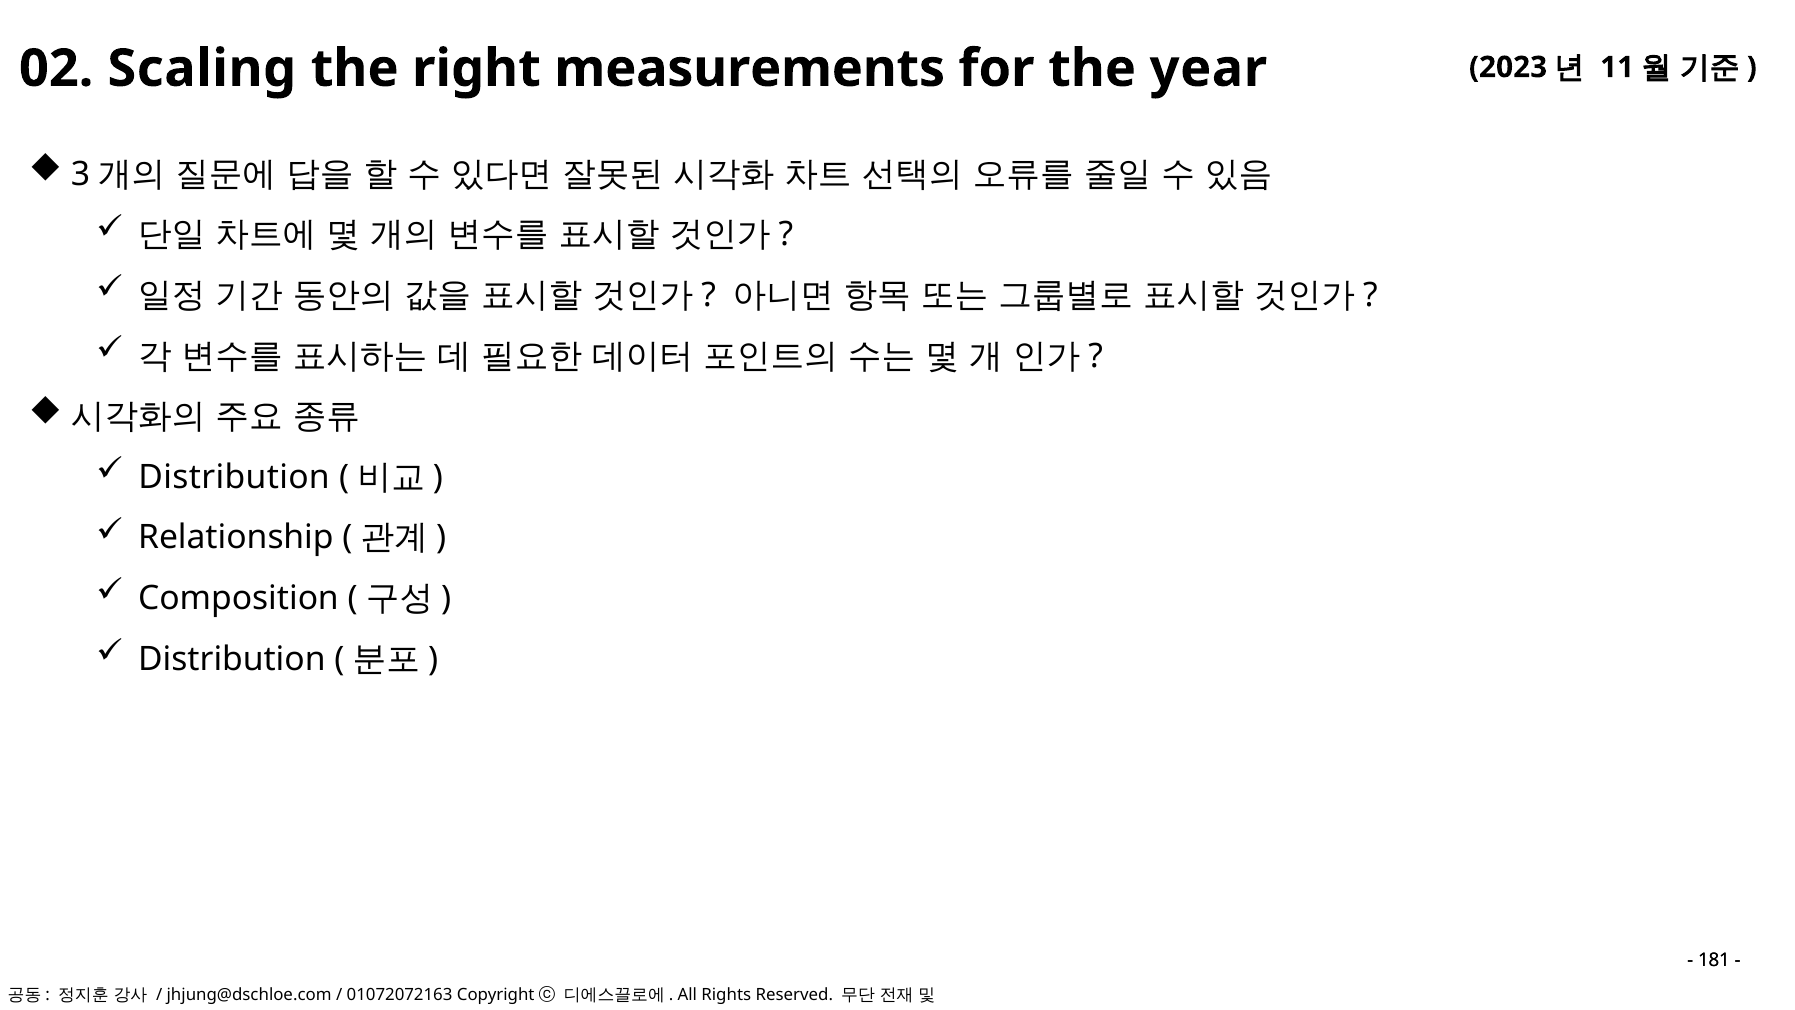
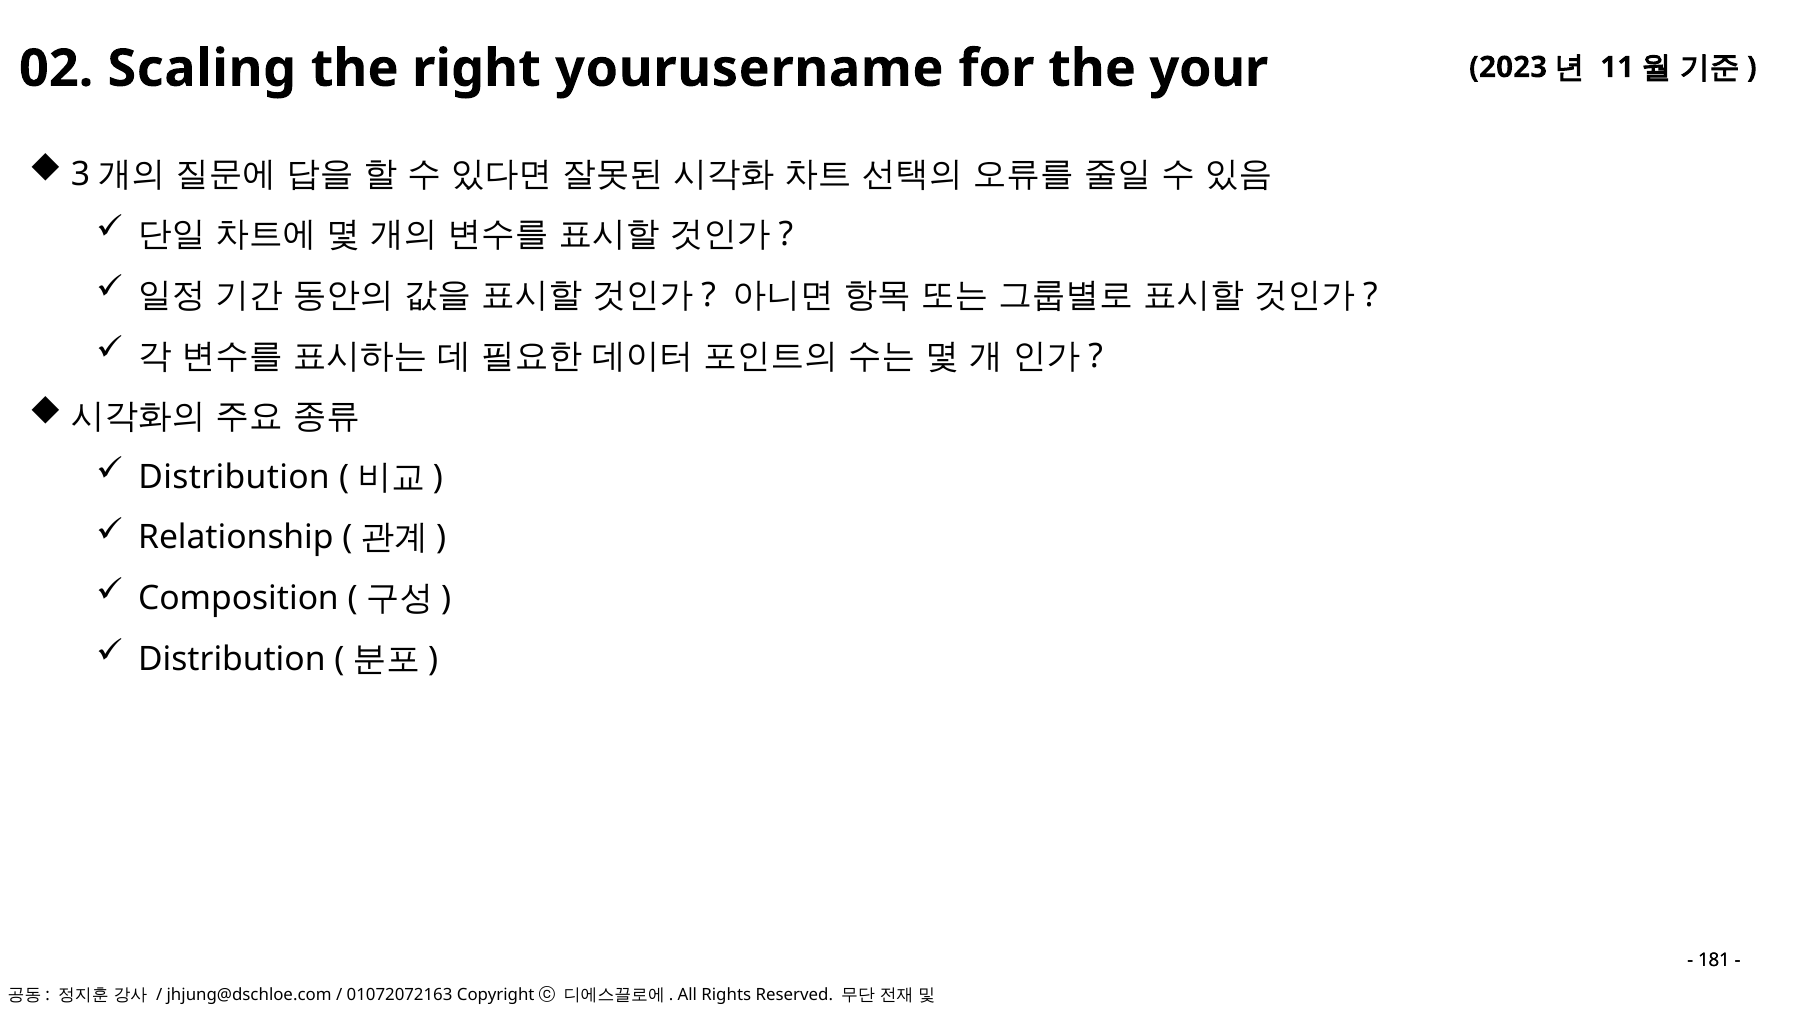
measurements: measurements -> yourusername (749, 69)
year: year -> your (1209, 69)
